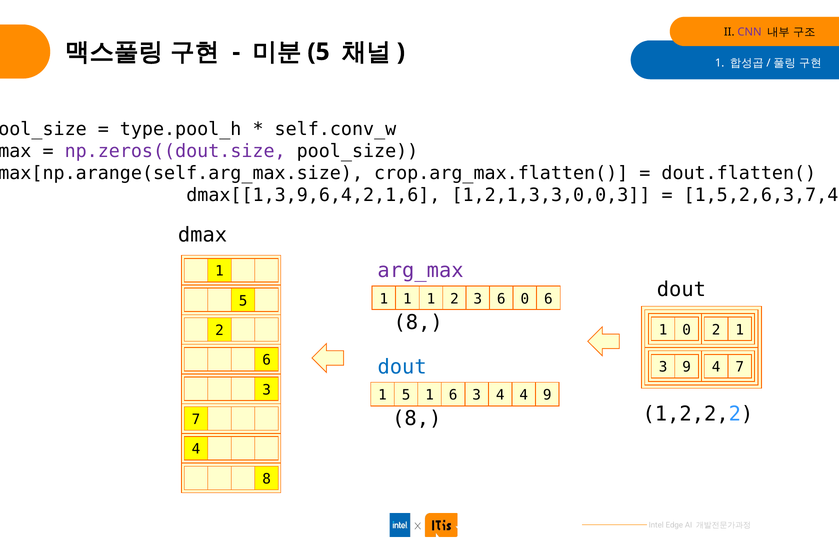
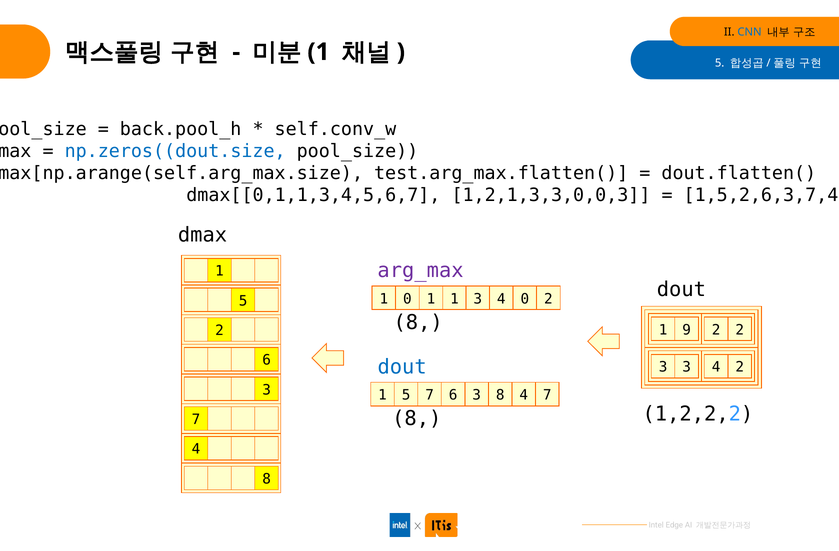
CNN colour: purple -> blue (750, 32)
5: 5 -> 1 (318, 52)
1: 1 -> 5 (720, 63)
type.pool_h: type.pool_h -> back.pool_h (181, 129)
np.zeros((dout.size colour: purple -> blue (175, 151)
crop.arg_max.flatten(: crop.arg_max.flatten( -> test.arg_max.flatten( (501, 173)
dmax[[1,3,9,6,4,2,1,6: dmax[[1,3,9,6,4,2,1,6 -> dmax[[0,1,1,3,4,5,6,7 (313, 195)
1: 1 -> 0 (407, 299)
1 2: 2 -> 1 (454, 299)
6: 6 -> 4 (501, 299)
0 6: 6 -> 2 (548, 299)
1 0: 0 -> 9 (687, 330)
2 1: 1 -> 2 (740, 330)
3 9: 9 -> 3 (687, 367)
4 7: 7 -> 2 (740, 367)
5 1: 1 -> 7 (430, 395)
3 4: 4 -> 8 (500, 395)
4 9: 9 -> 7 (547, 395)
